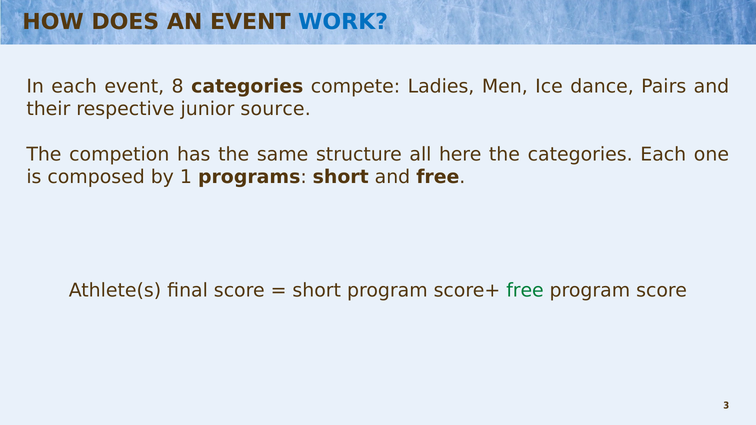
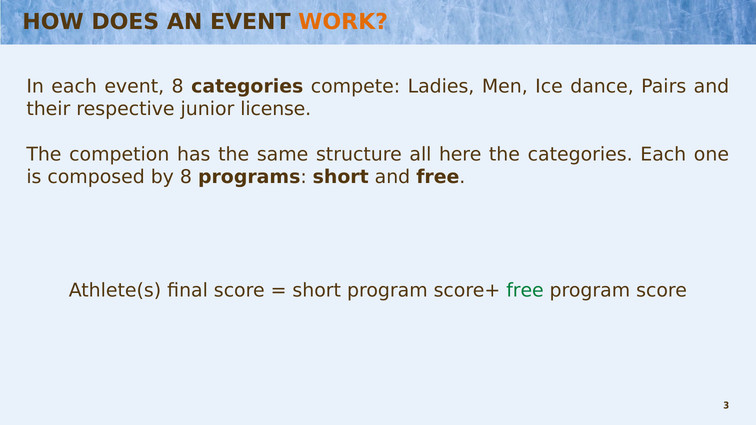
WORK colour: blue -> orange (343, 22)
source: source -> license (276, 109)
by 1: 1 -> 8 (186, 177)
